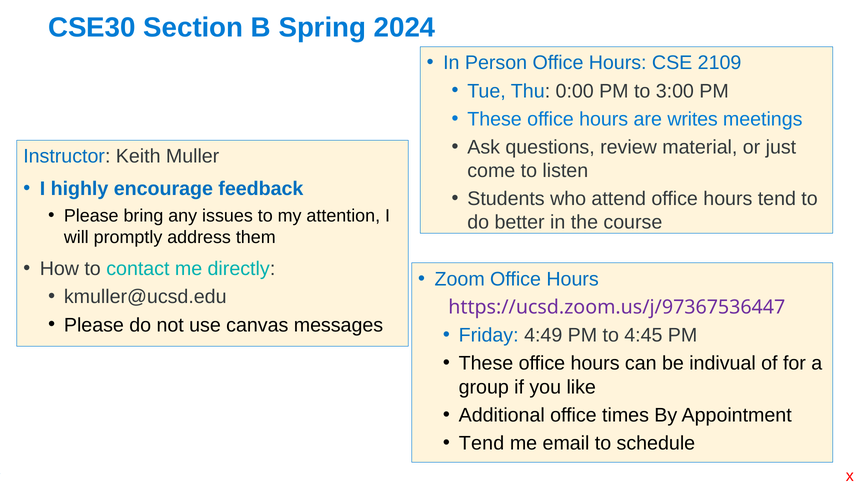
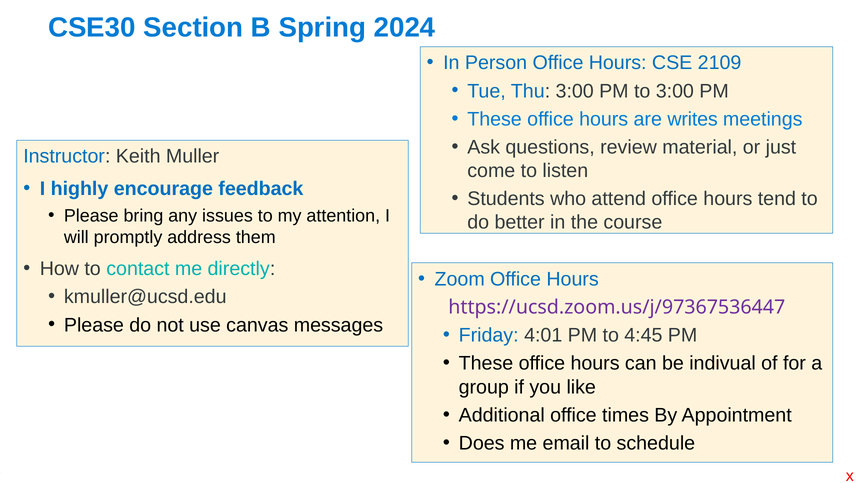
Thu 0:00: 0:00 -> 3:00 (575, 91)
4:49: 4:49 -> 4:01 (543, 335)
Tend: Tend -> Does (482, 443)
